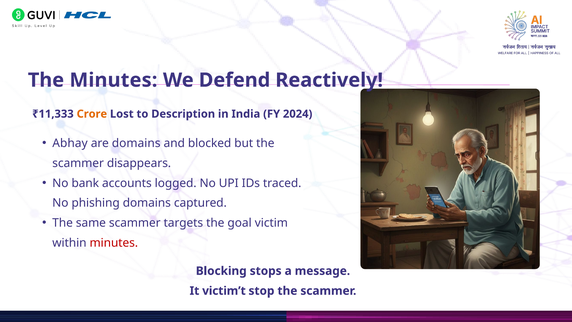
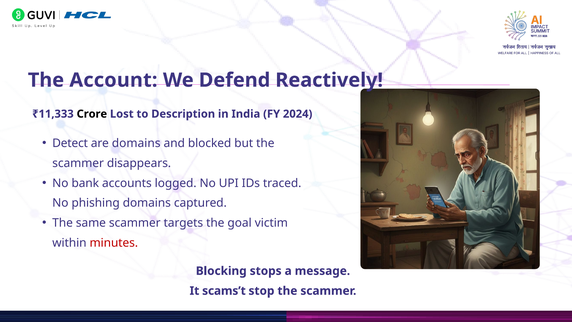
The Minutes: Minutes -> Account (113, 80)
Crore colour: orange -> black (92, 114)
Abhay: Abhay -> Detect (70, 143)
victim’t: victim’t -> scams’t (224, 291)
